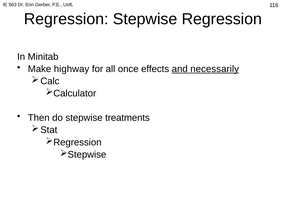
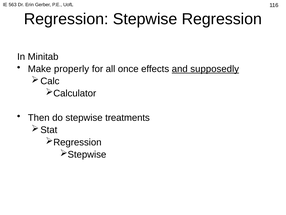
highway: highway -> properly (72, 69)
necessarily: necessarily -> supposedly (215, 69)
